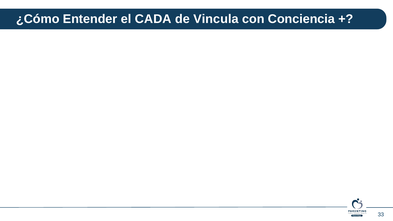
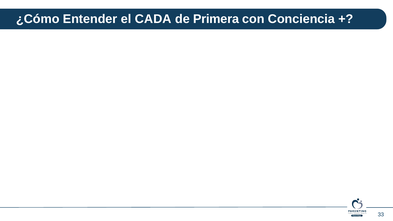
Vincula: Vincula -> Primera (216, 19)
